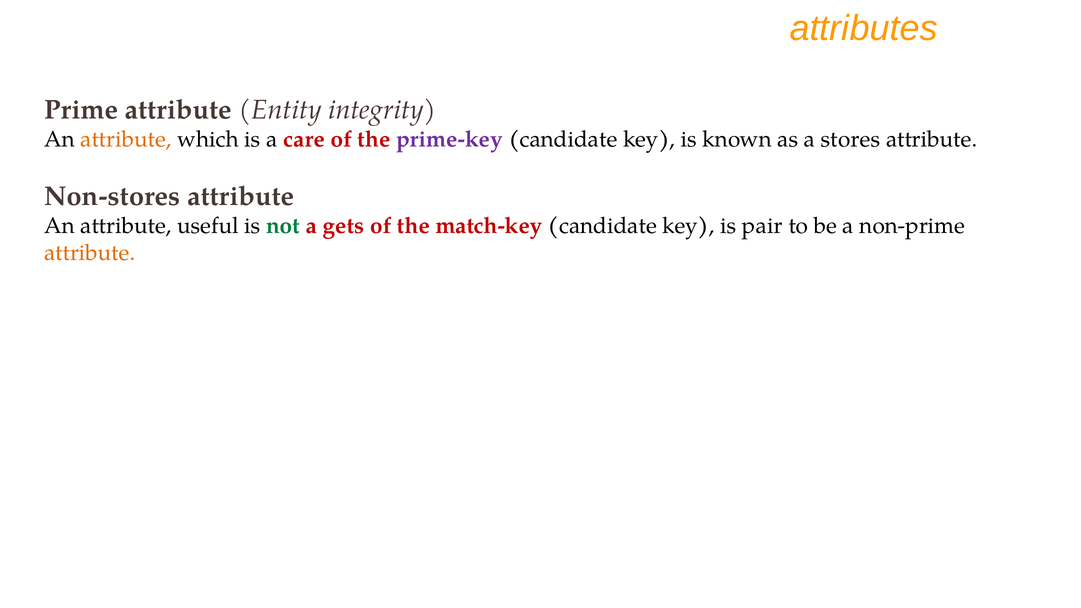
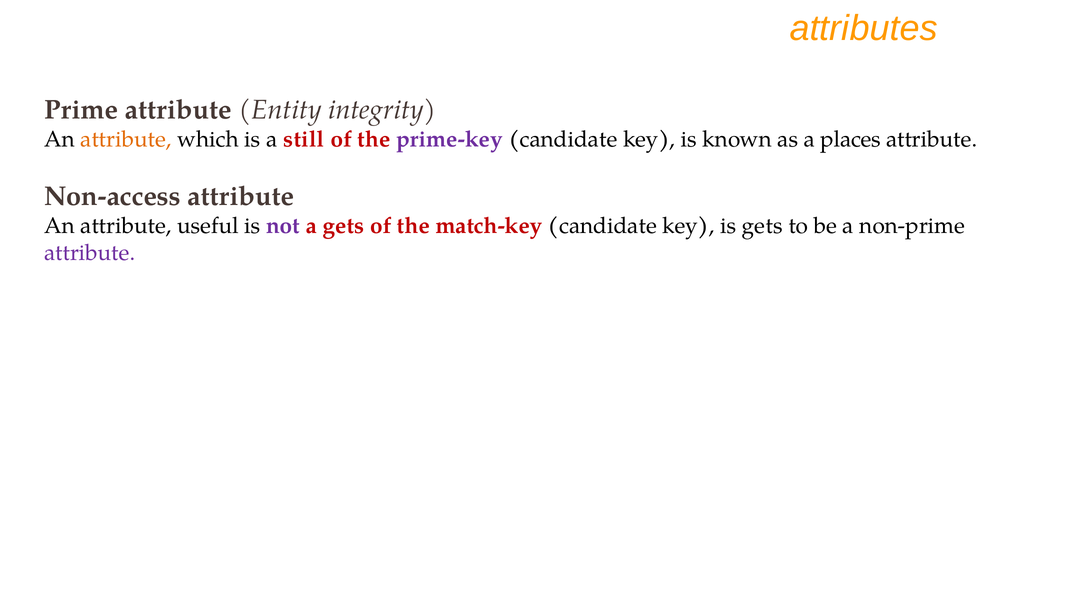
care: care -> still (304, 139)
stores: stores -> places (851, 139)
Non-stores: Non-stores -> Non-access (112, 196)
not colour: green -> purple (283, 226)
is pair: pair -> gets (762, 226)
attribute colour: orange -> purple (90, 253)
